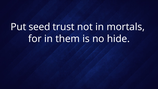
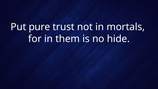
seed: seed -> pure (39, 27)
